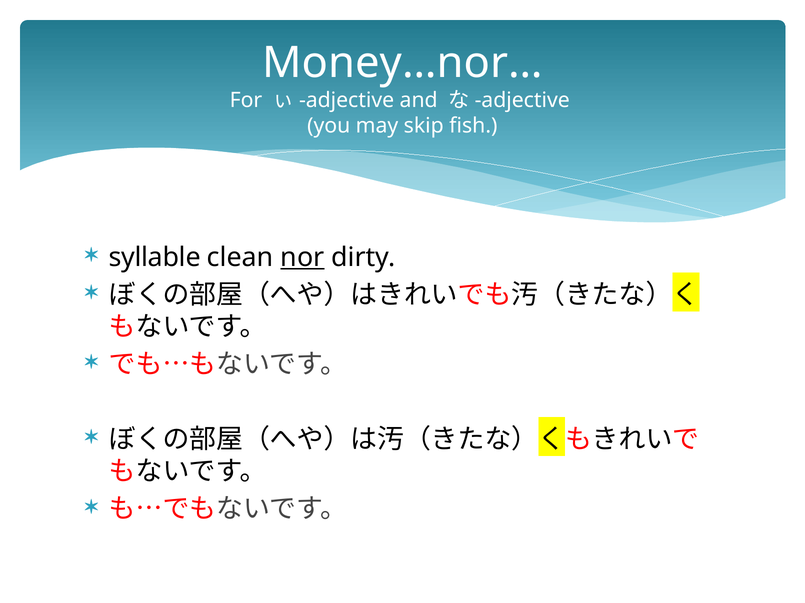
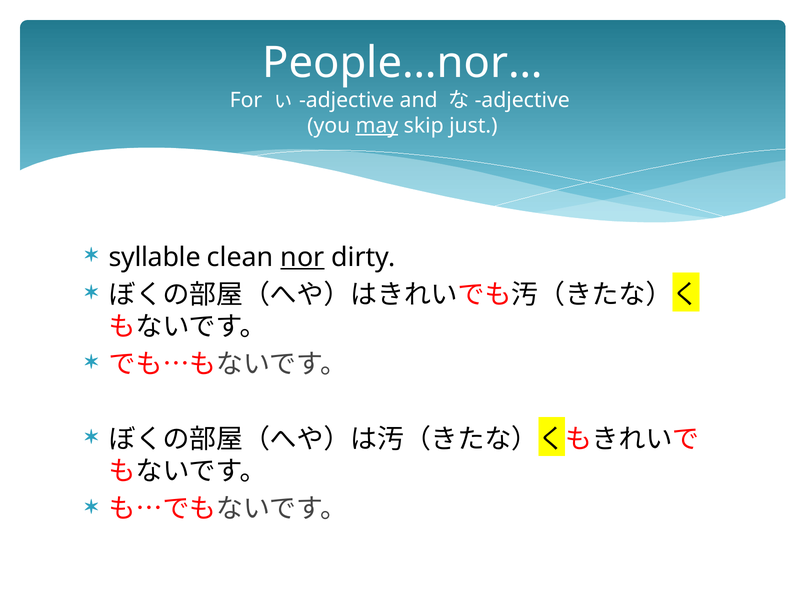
Money…nor…: Money…nor… -> People…nor… (402, 63)
may underline: none -> present (377, 126)
fish: fish -> just (473, 126)
